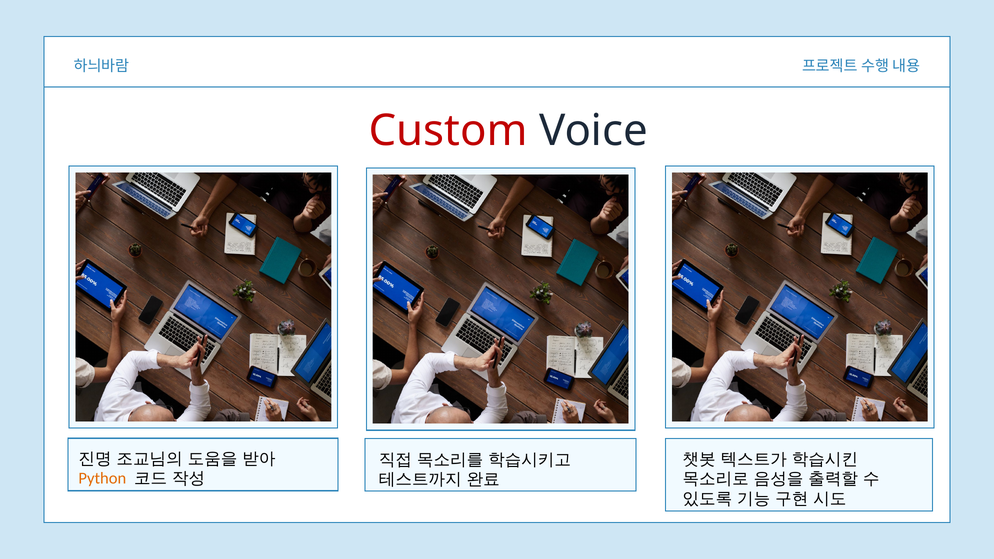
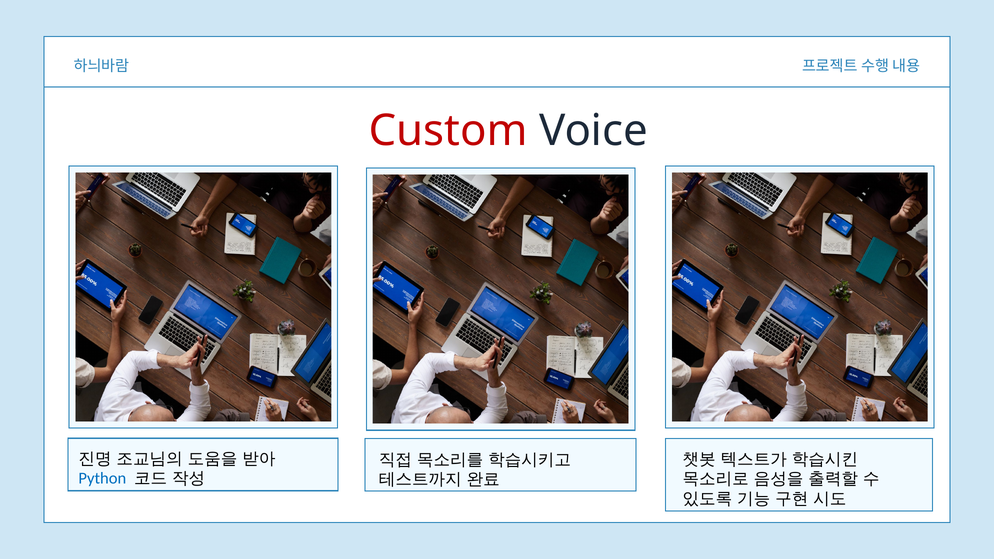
Python colour: orange -> blue (102, 479)
